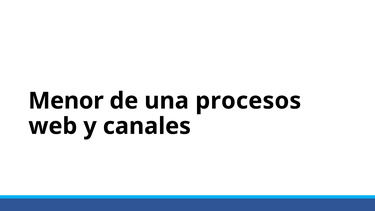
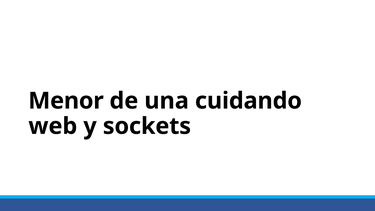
procesos: procesos -> cuidando (248, 101)
canales: canales -> sockets (147, 126)
